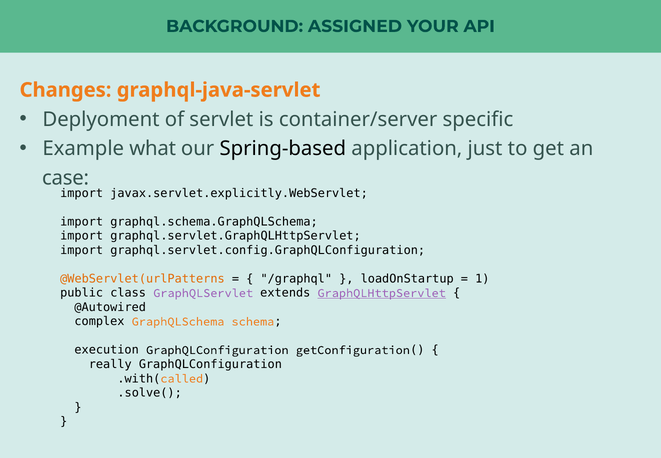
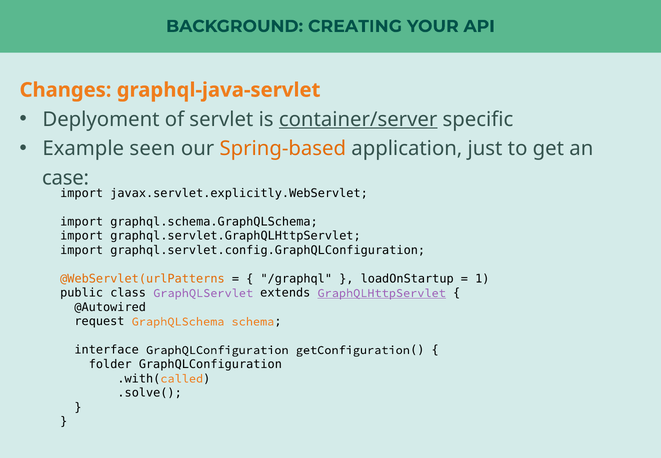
ASSIGNED: ASSIGNED -> CREATING (355, 26)
container/server underline: none -> present (358, 119)
what: what -> seen (152, 149)
Spring-based colour: black -> orange (283, 149)
complex: complex -> request (99, 321)
execution: execution -> interface (107, 350)
really: really -> folder (110, 364)
